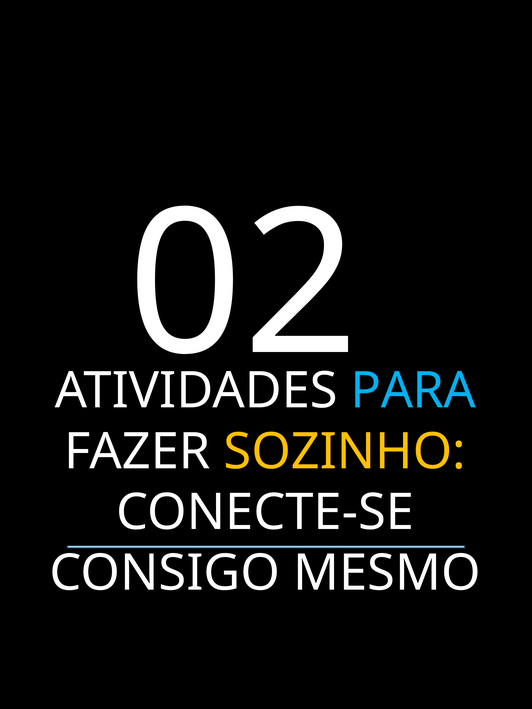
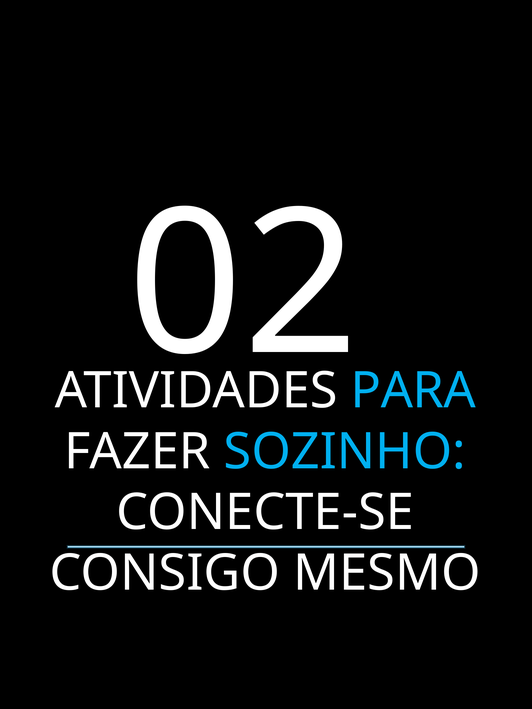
SOZINHO colour: yellow -> light blue (345, 452)
